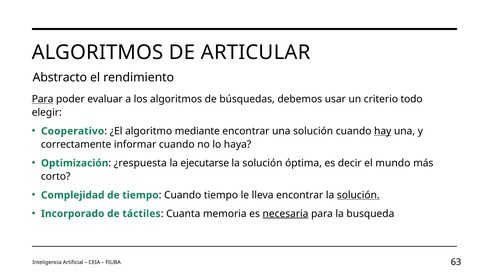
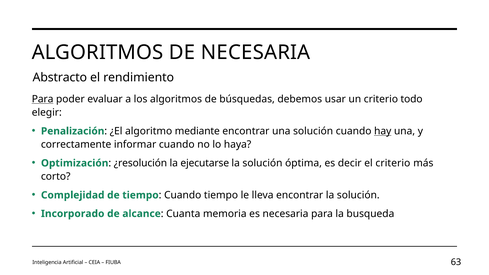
DE ARTICULAR: ARTICULAR -> NECESARIA (256, 52)
Cooperativo: Cooperativo -> Penalización (73, 131)
¿respuesta: ¿respuesta -> ¿resolución (140, 163)
el mundo: mundo -> criterio (393, 163)
solución underline: present -> none (358, 195)
táctiles: táctiles -> alcance (142, 214)
necesaria underline: present -> none (285, 214)
